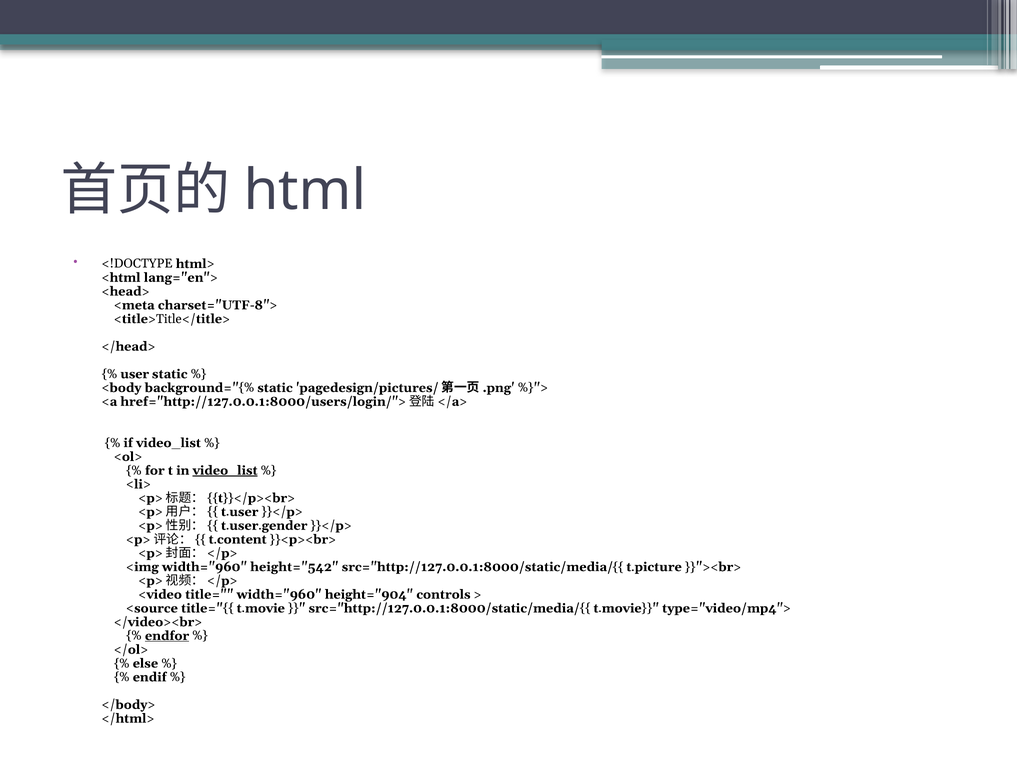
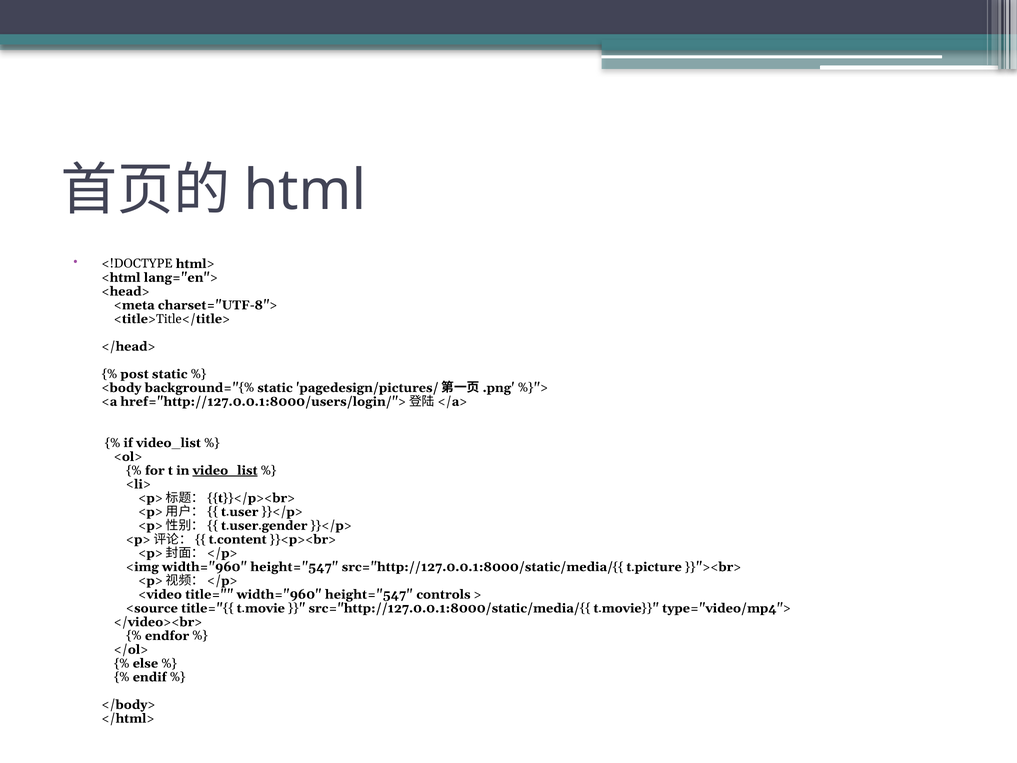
user: user -> post (135, 374)
<img width="960 height="542: height="542 -> height="547 (294, 567)
title= width="960 height="904: height="904 -> height="547 (369, 594)
endfor underline: present -> none (167, 636)
